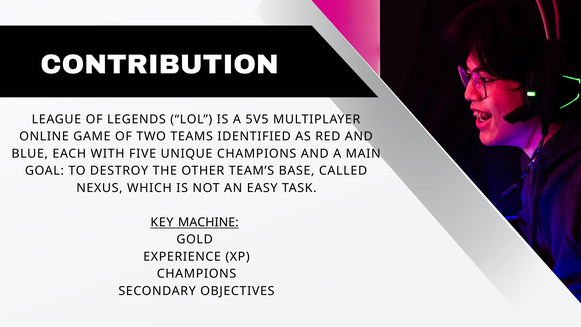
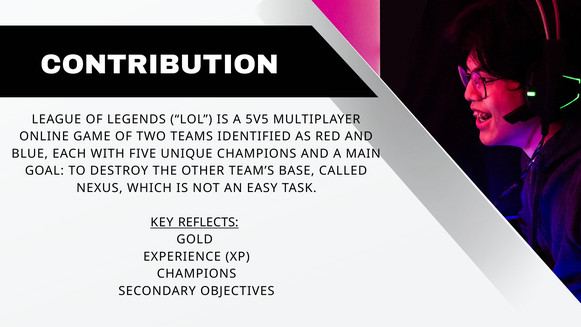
MACHINE: MACHINE -> REFLECTS (208, 222)
